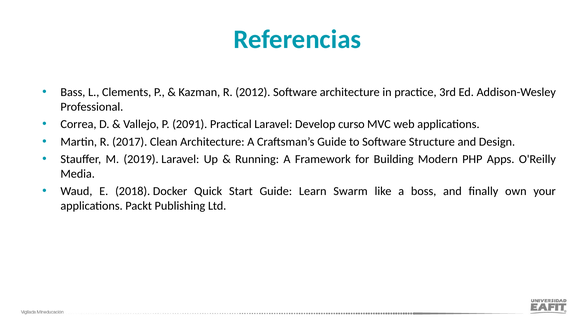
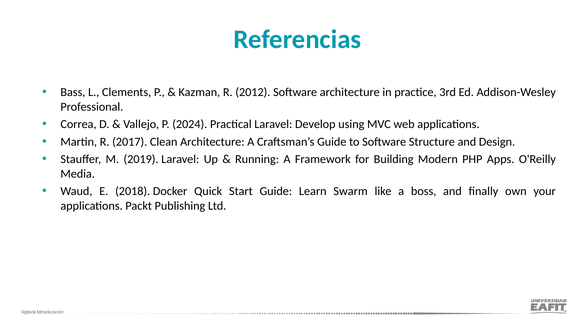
2091: 2091 -> 2024 (190, 124)
curso: curso -> using (351, 124)
